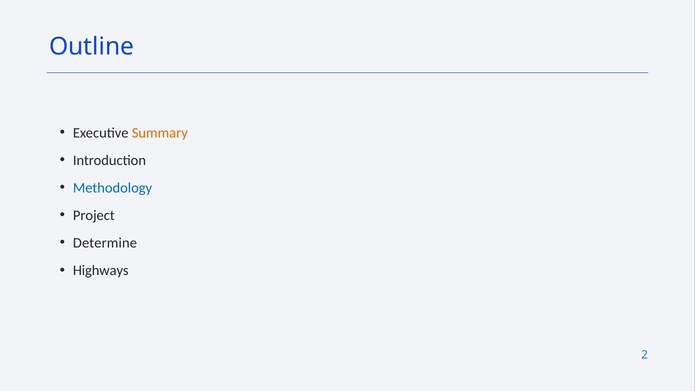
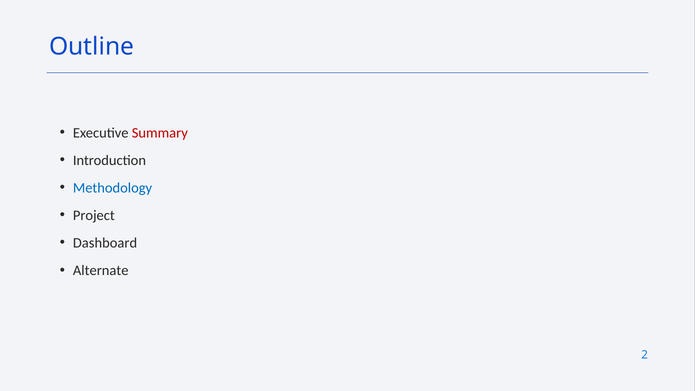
Summary colour: orange -> red (160, 133)
Determine: Determine -> Dashboard (105, 243)
Highways: Highways -> Alternate (101, 270)
